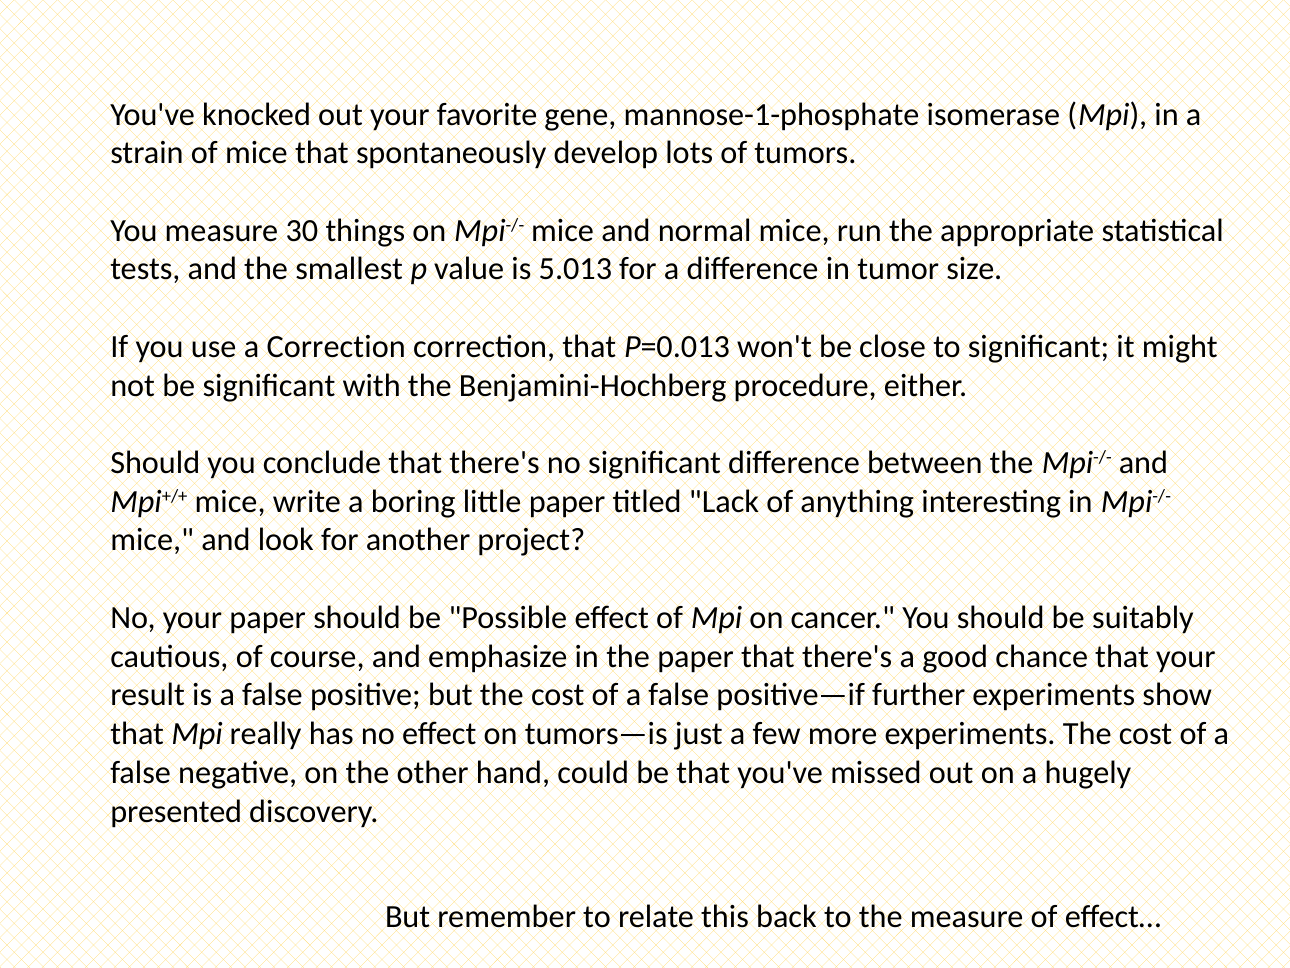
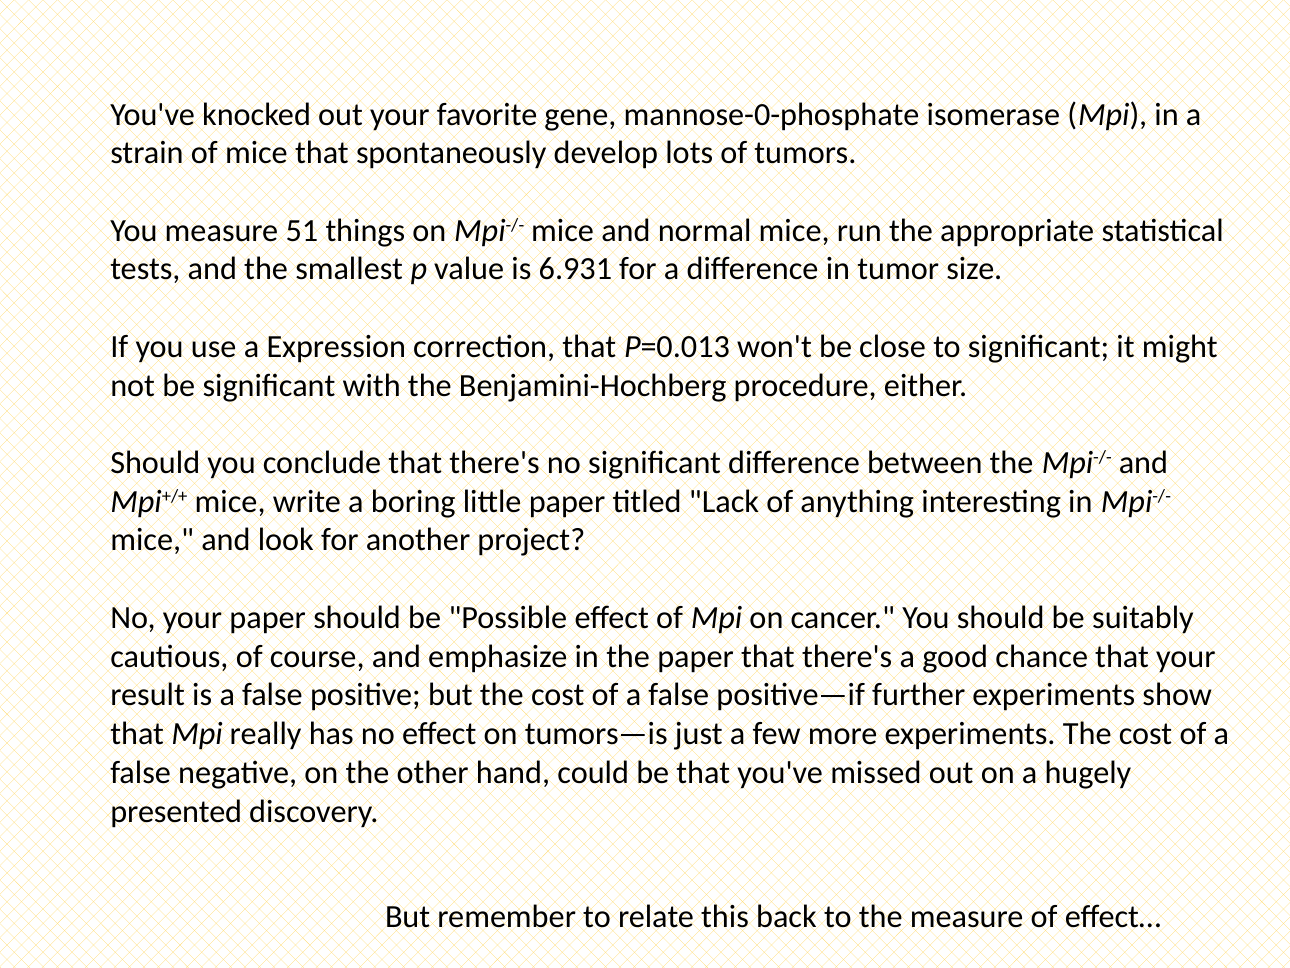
mannose-1-phosphate: mannose-1-phosphate -> mannose-0-phosphate (772, 114)
30: 30 -> 51 (302, 230)
5.013: 5.013 -> 6.931 (575, 269)
a Correction: Correction -> Expression (336, 347)
